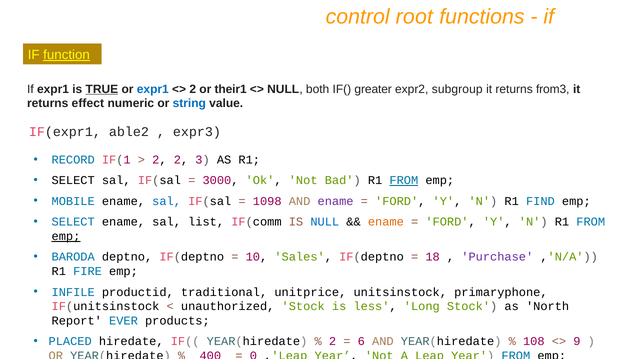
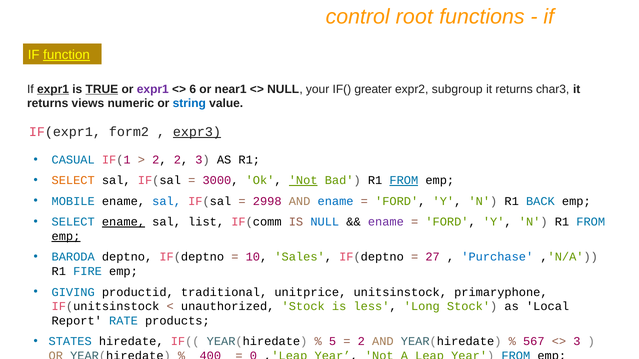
expr1 underline: none -> present (53, 89)
expr1 colour: blue -> purple (153, 89)
2: 2 -> 6 (193, 89)
their1: their1 -> near1 (231, 89)
both: both -> your (318, 89)
from3: from3 -> char3 (553, 89)
effect: effect -> views (88, 104)
able2: able2 -> form2 (129, 132)
expr3 underline: none -> present (197, 132)
RECORD: RECORD -> CASUAL (73, 160)
SELECT colour: black -> orange (73, 181)
Not underline: none -> present (303, 181)
1098: 1098 -> 2998 (267, 201)
ename colour: purple -> blue (336, 201)
FIND: FIND -> BACK (540, 201)
ename underline: none -> present (123, 222)
ename colour: orange -> purple (386, 222)
18: 18 -> 27 (433, 257)
Purchase colour: purple -> blue (497, 257)
INFILE: INFILE -> GIVING (73, 292)
North: North -> Local (548, 307)
EVER: EVER -> RATE (123, 321)
PLACED: PLACED -> STATES (70, 342)
2: 2 -> 5 (333, 342)
6: 6 -> 2 (361, 342)
108: 108 -> 567 (534, 342)
9: 9 -> 3 (577, 342)
